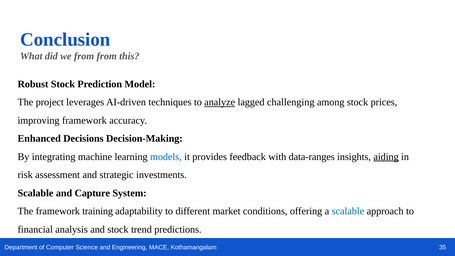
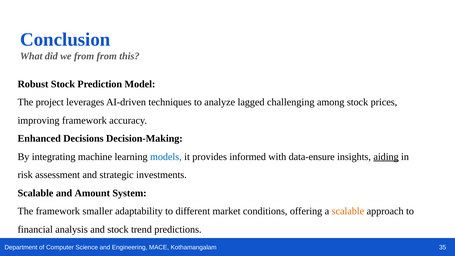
analyze underline: present -> none (220, 102)
feedback: feedback -> informed (248, 157)
data-ranges: data-ranges -> data-ensure (312, 157)
Capture: Capture -> Amount (92, 193)
training: training -> smaller (98, 211)
scalable colour: blue -> orange (348, 211)
